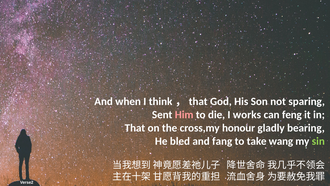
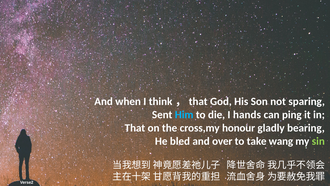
Him colour: pink -> light blue (184, 115)
works: works -> hands (247, 115)
feng: feng -> ping (292, 115)
fang: fang -> over (222, 141)
